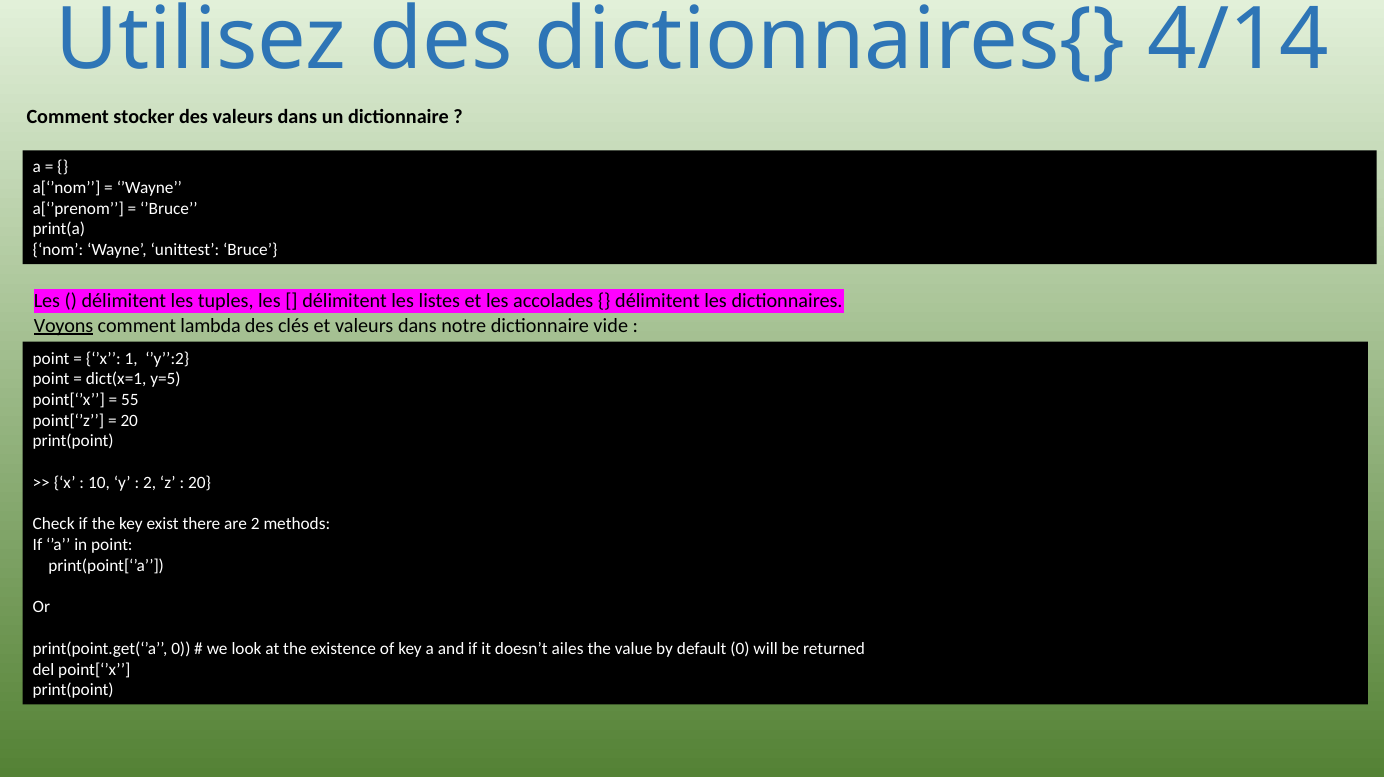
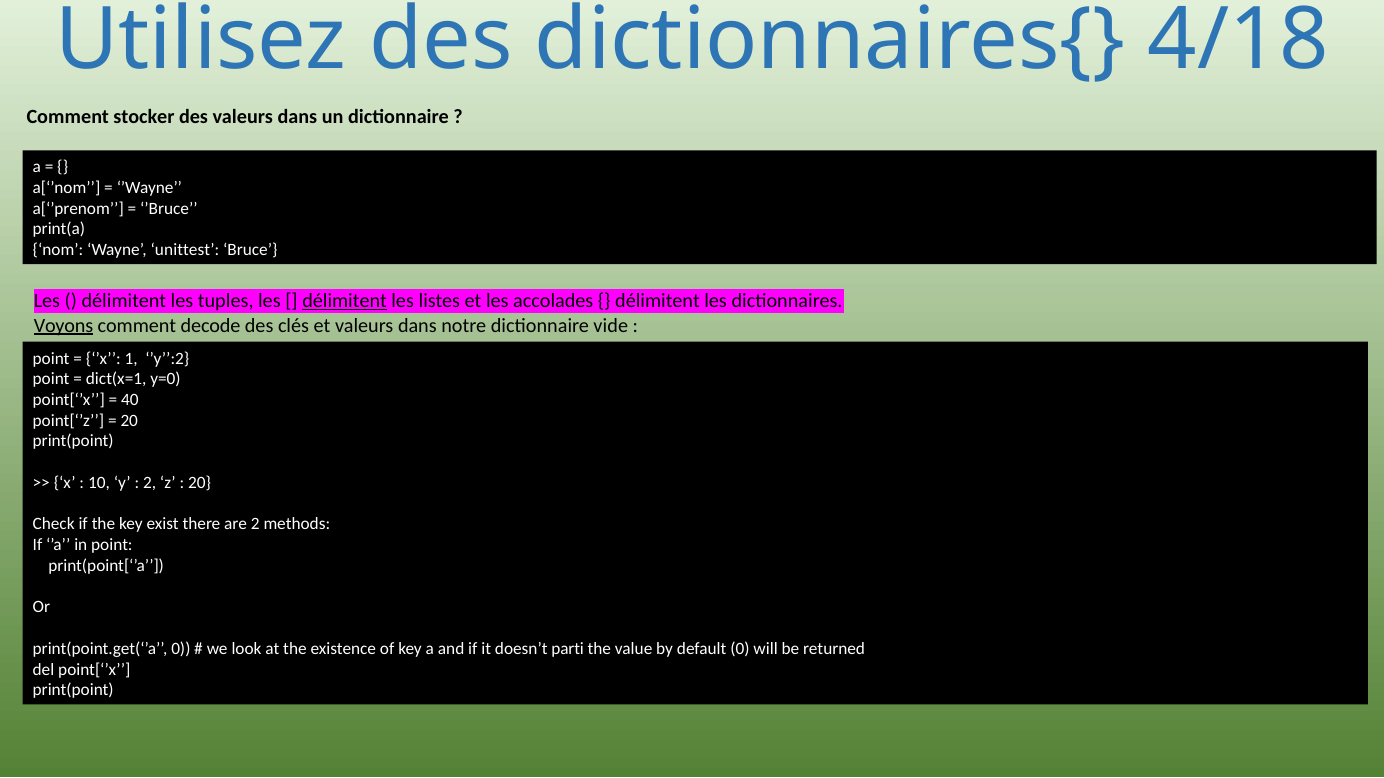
4/14: 4/14 -> 4/18 (1238, 40)
délimitent underline: none -> present (345, 301)
lambda: lambda -> decode (211, 326)
y=5: y=5 -> y=0 (166, 379)
55: 55 -> 40 (130, 400)
ailes: ailes -> parti (568, 649)
